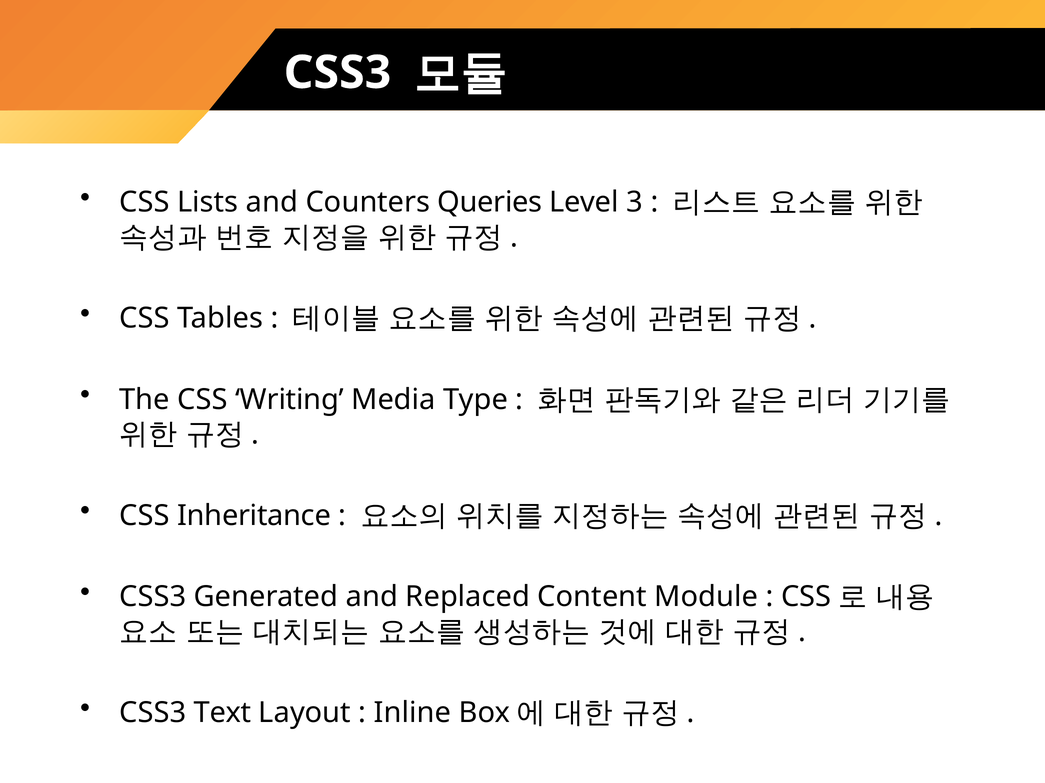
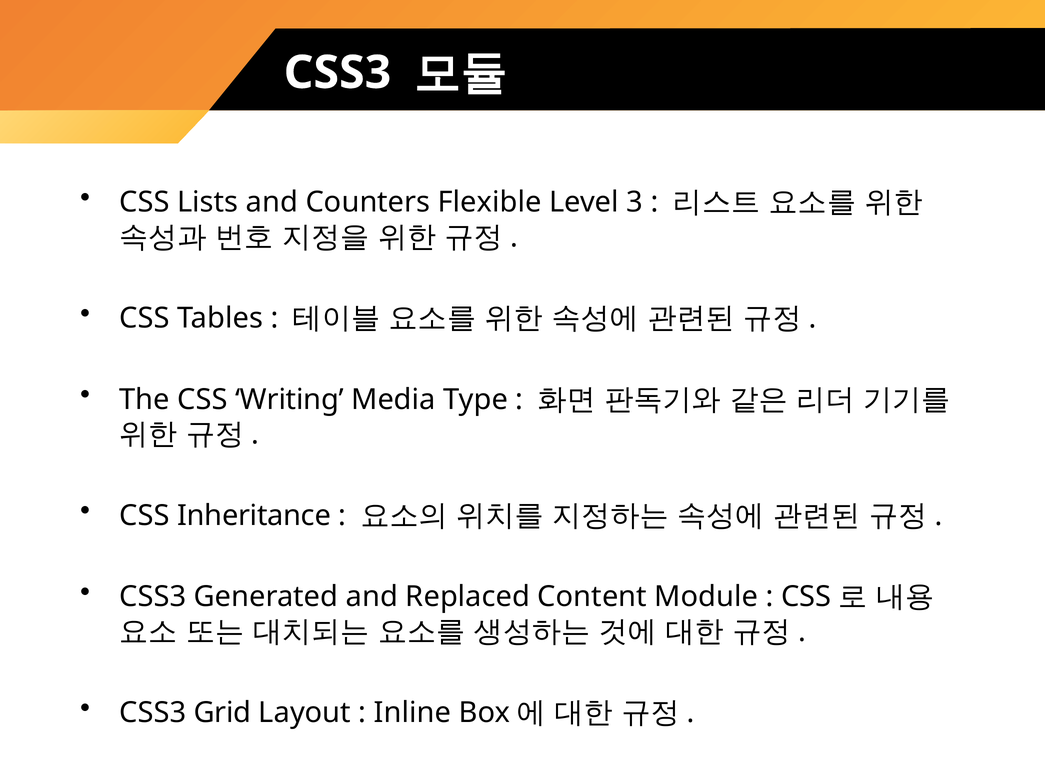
Queries: Queries -> Flexible (490, 202)
Text: Text -> Grid (222, 713)
